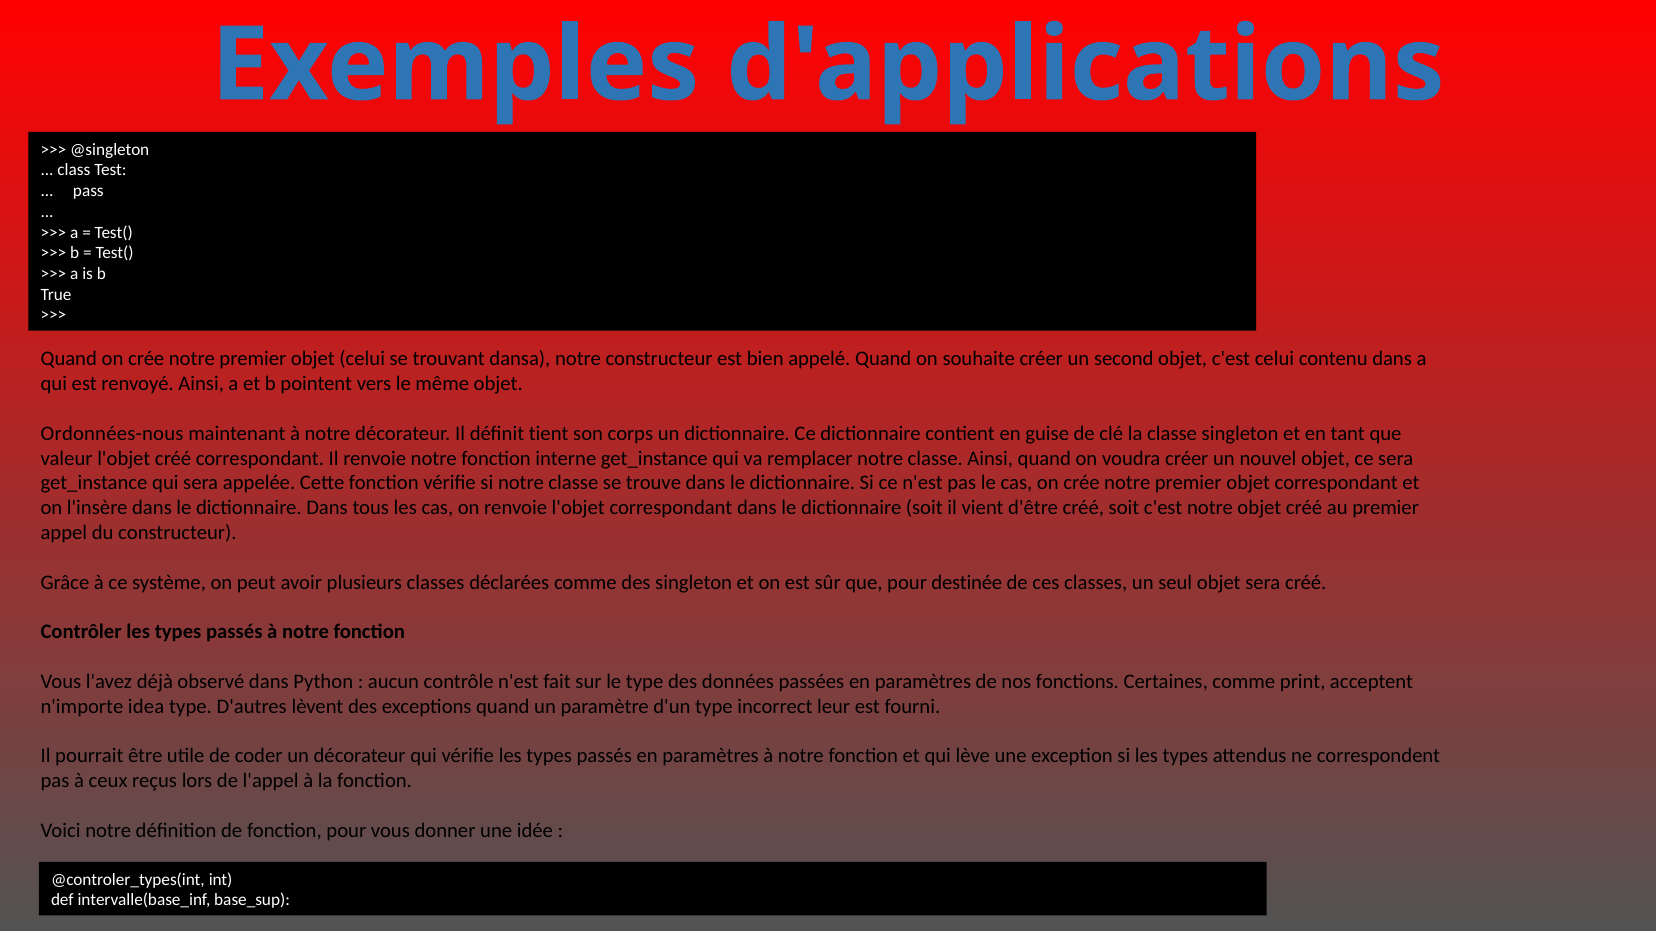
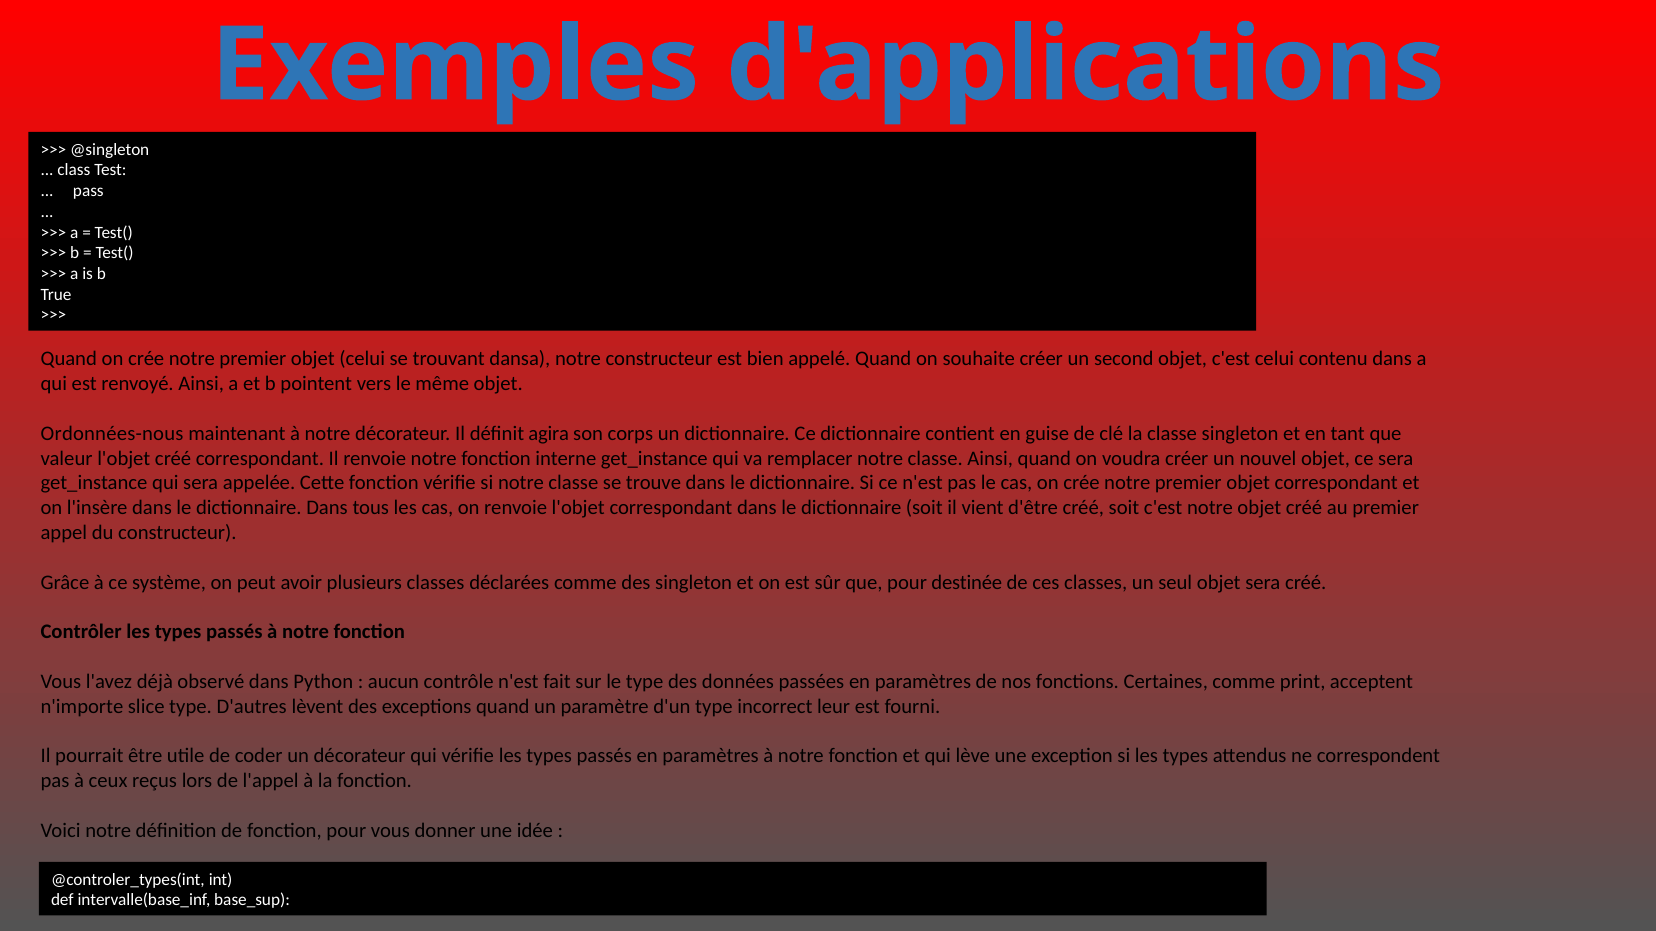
tient: tient -> agira (549, 434)
idea: idea -> slice (146, 707)
